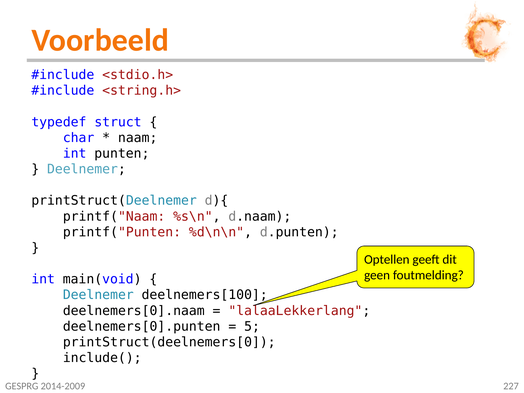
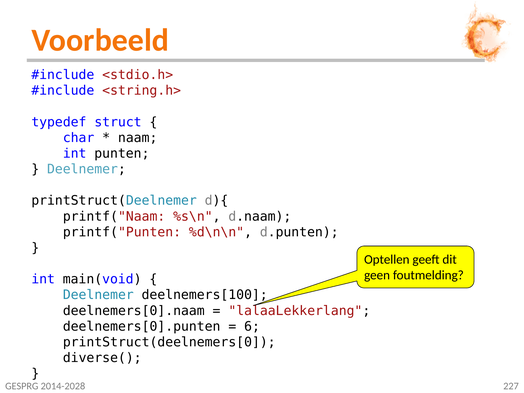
5: 5 -> 6 (252, 326)
include(: include( -> diverse( (102, 358)
2014-2009: 2014-2009 -> 2014-2028 (63, 386)
